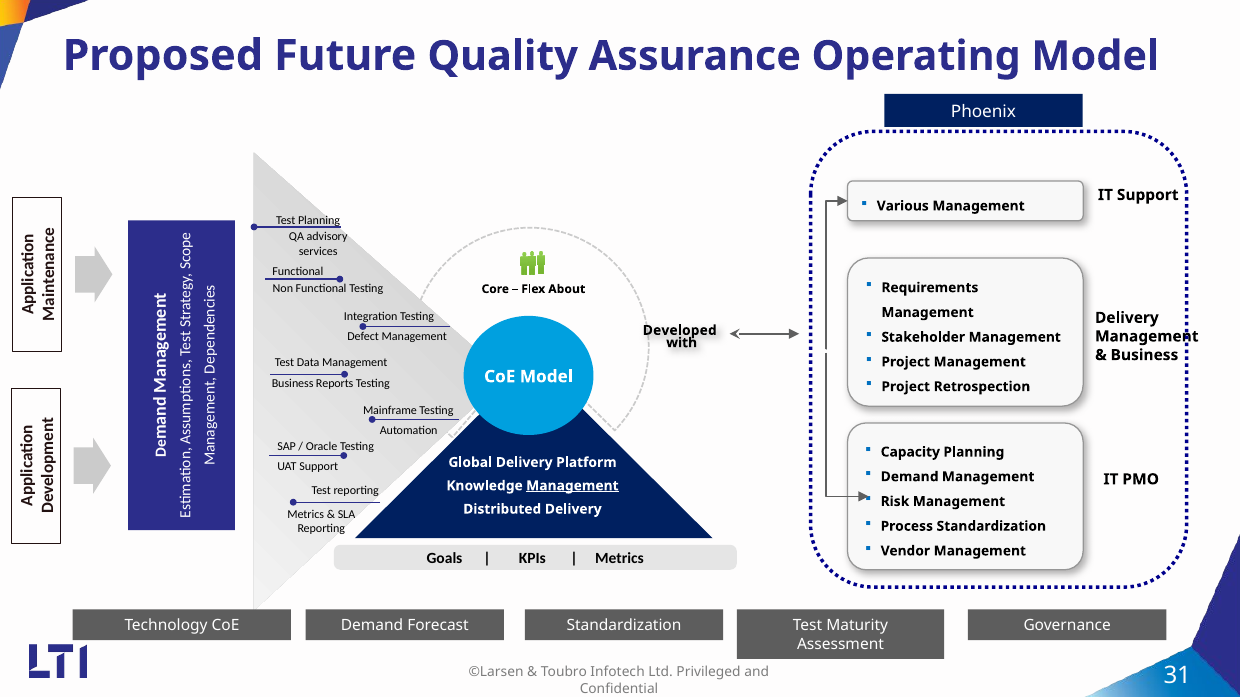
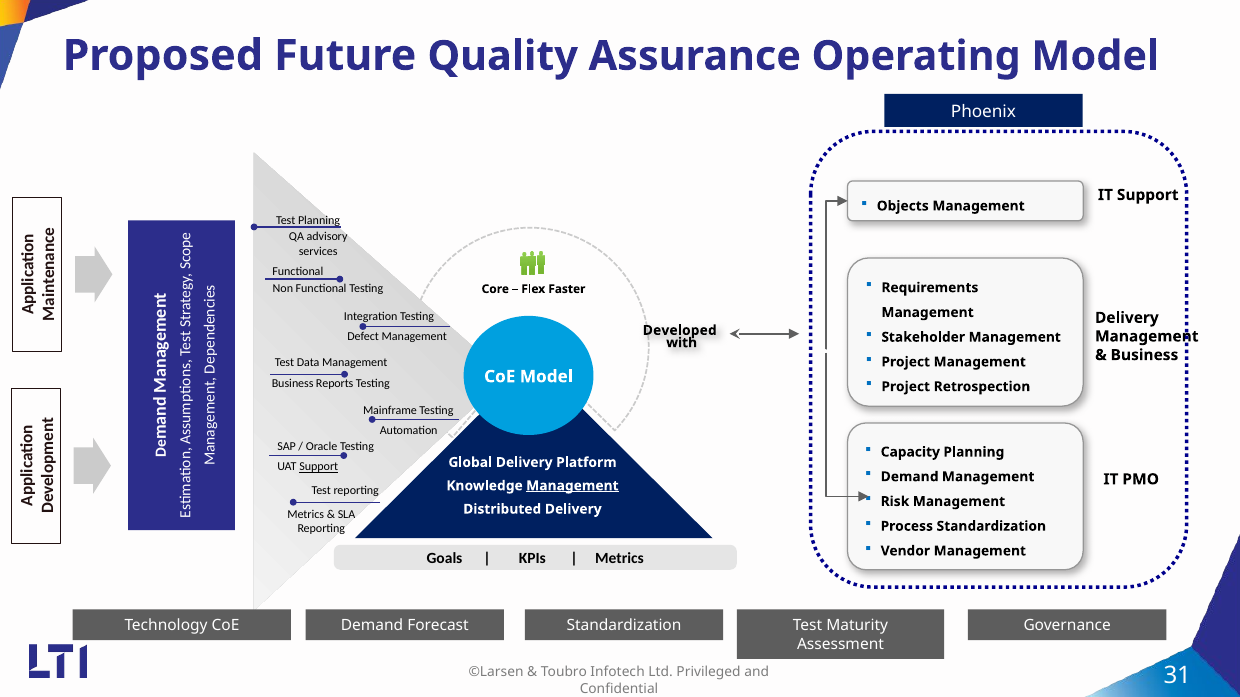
Various: Various -> Objects (903, 206)
About: About -> Faster (567, 289)
Support underline: none -> present (319, 467)
